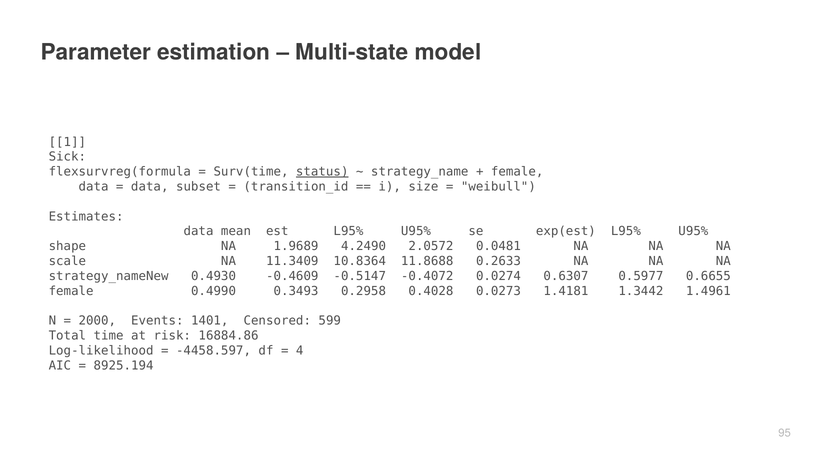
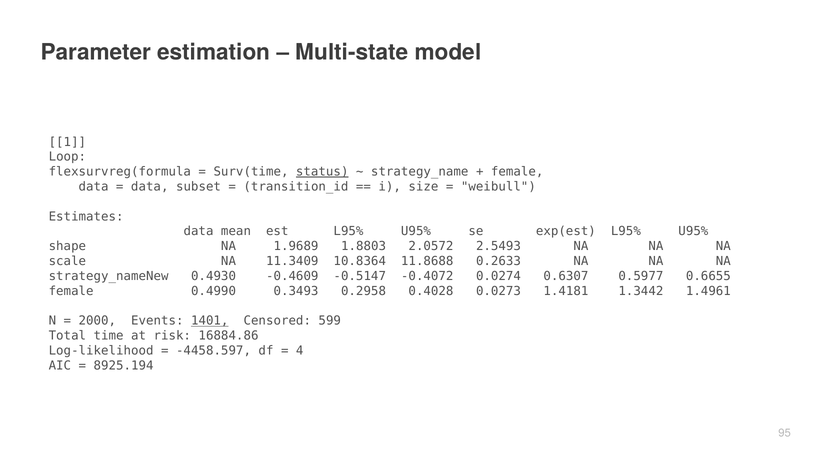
Sick: Sick -> Loop (67, 157)
4.2490: 4.2490 -> 1.8803 (364, 246)
0.0481: 0.0481 -> 2.5493 (498, 246)
1401 underline: none -> present (210, 321)
